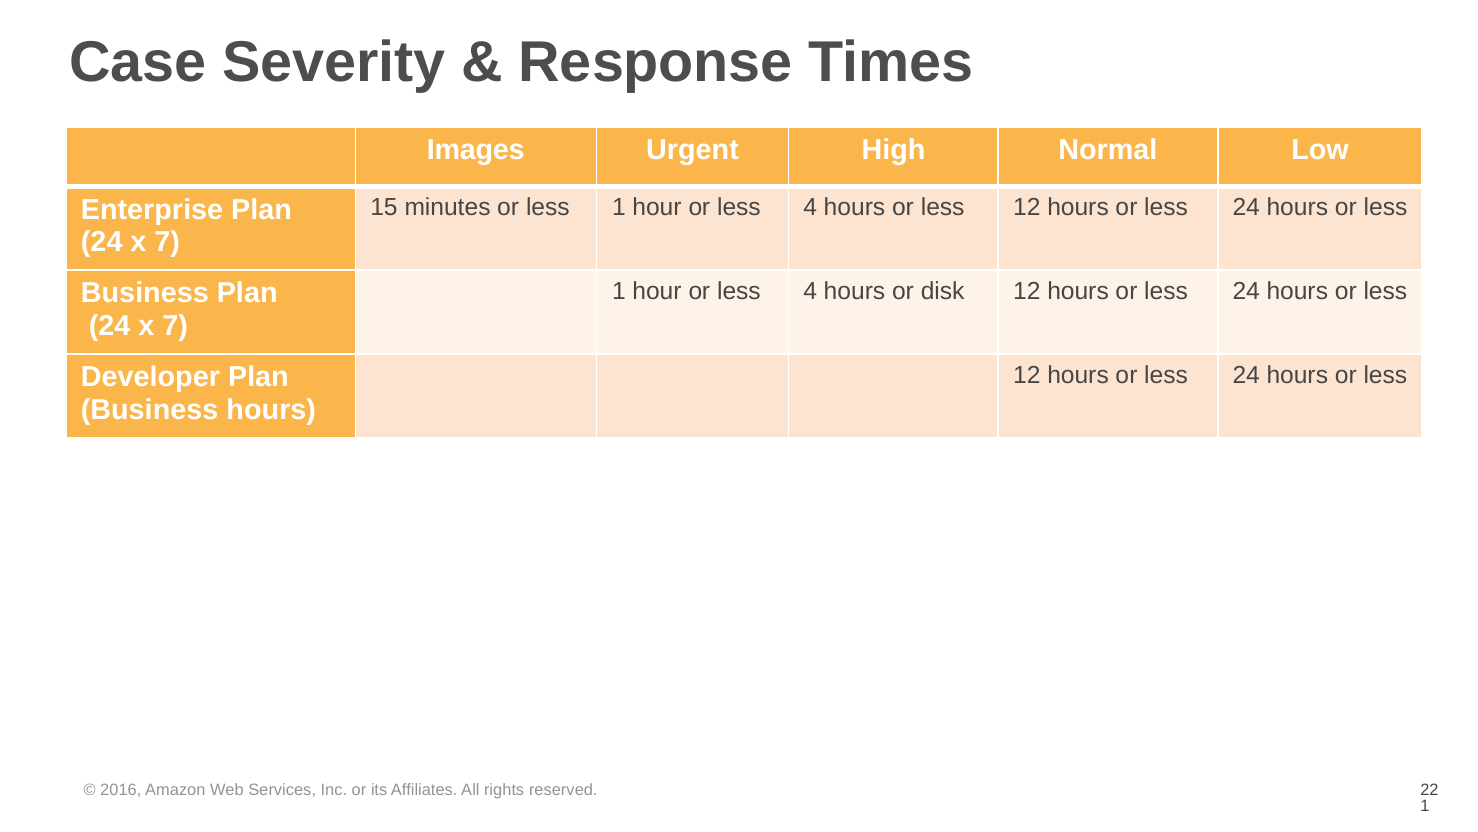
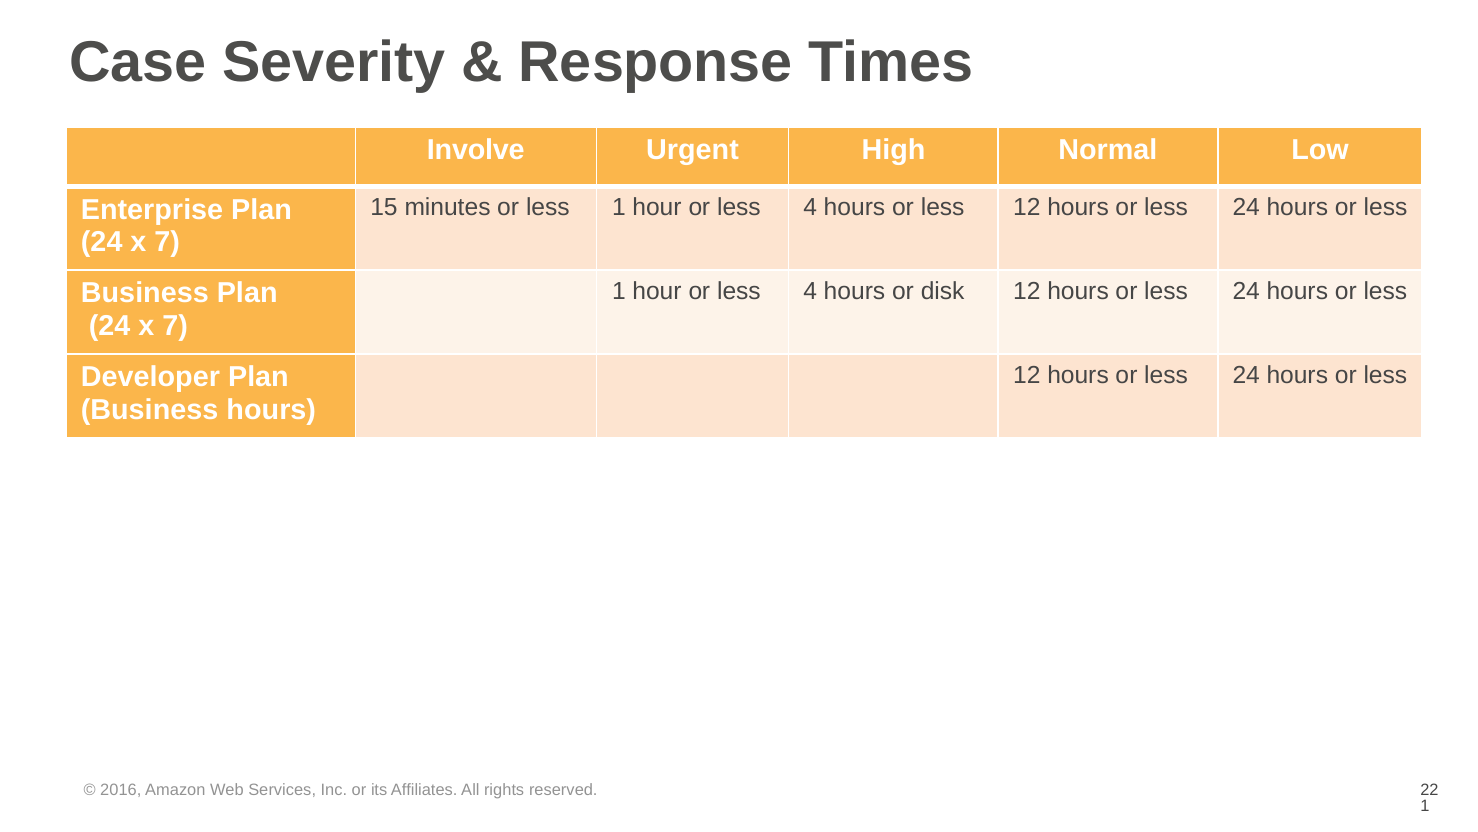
Images: Images -> Involve (476, 150)
